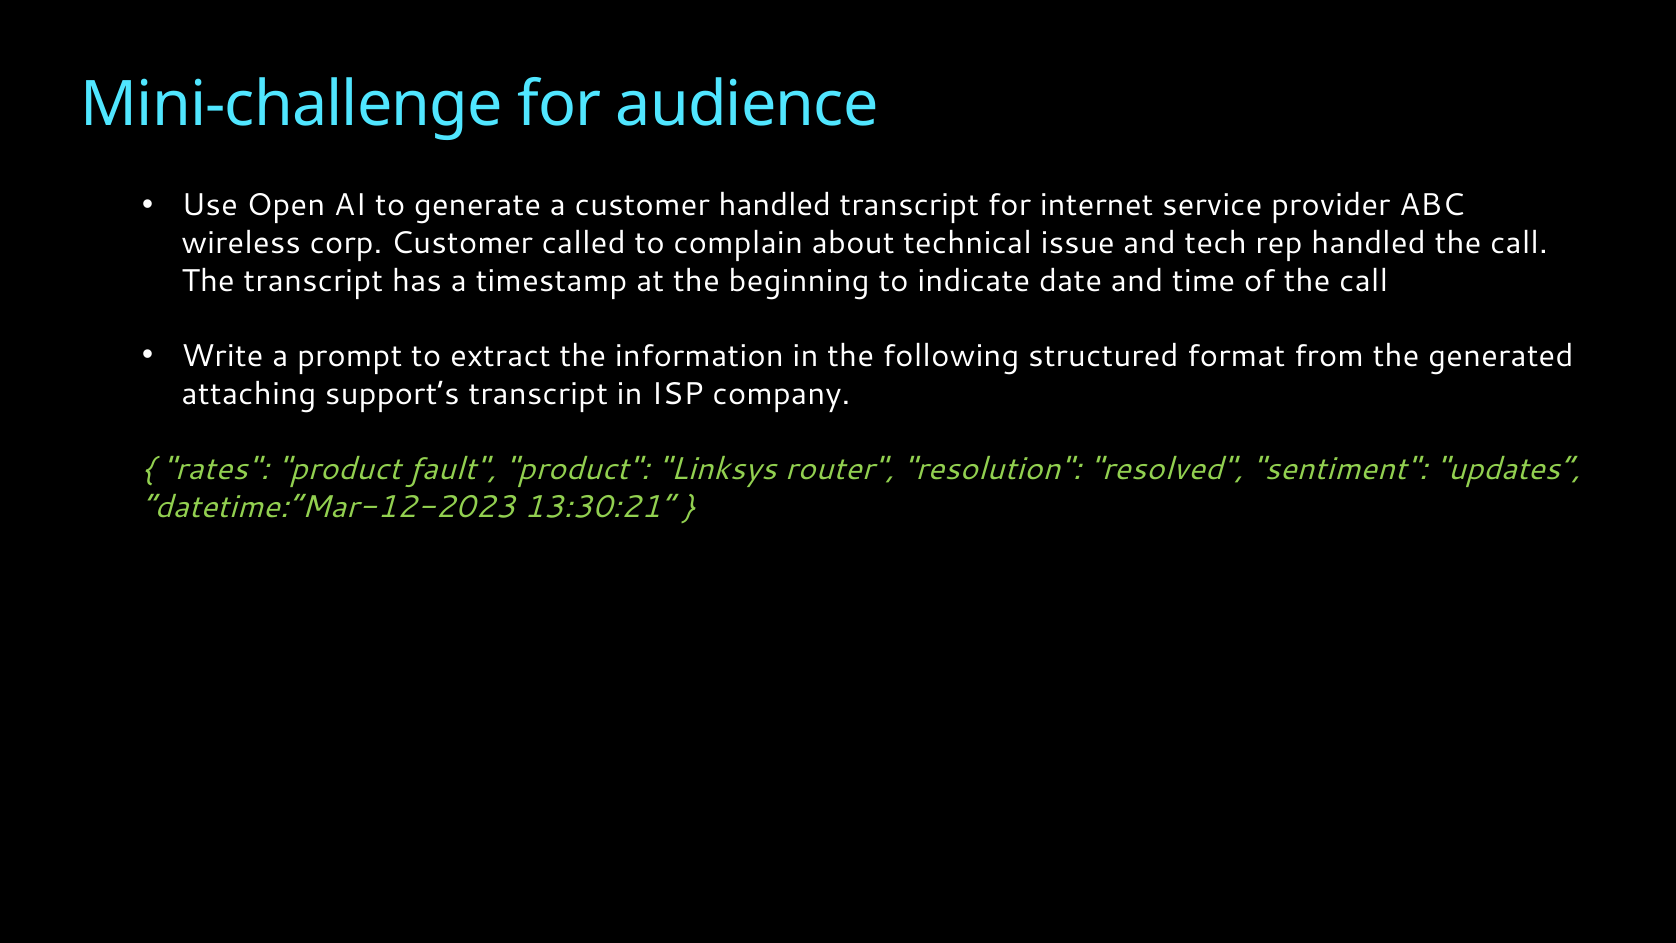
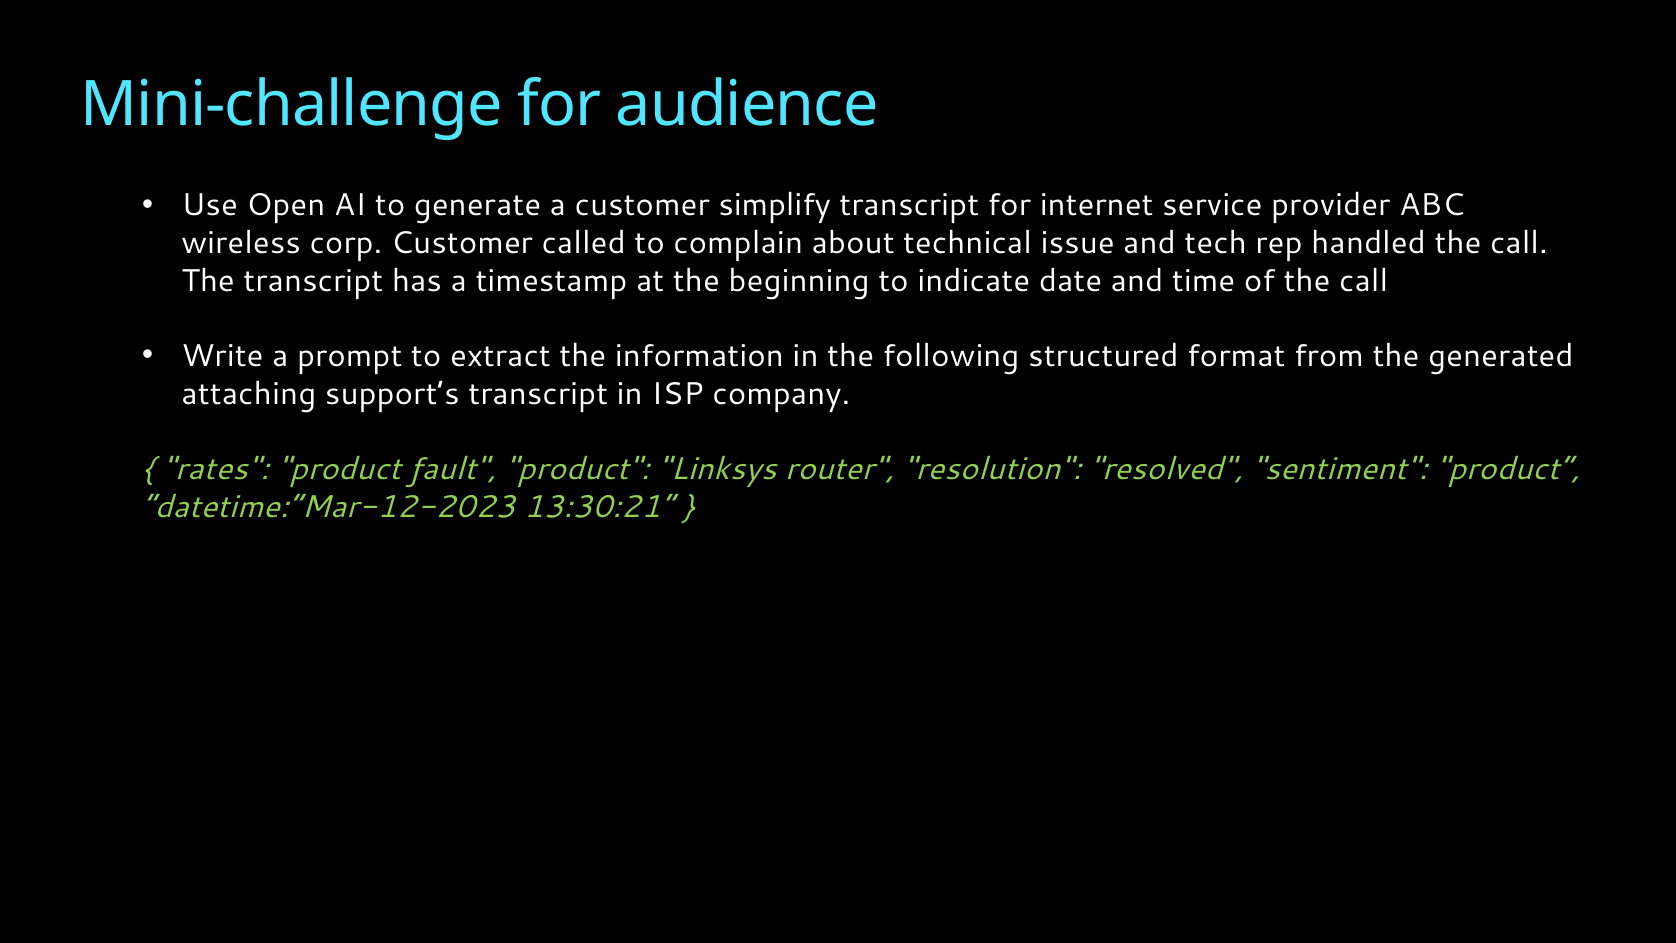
customer handled: handled -> simplify (775, 205)
updates“: updates“ -> product“ (1508, 469)
